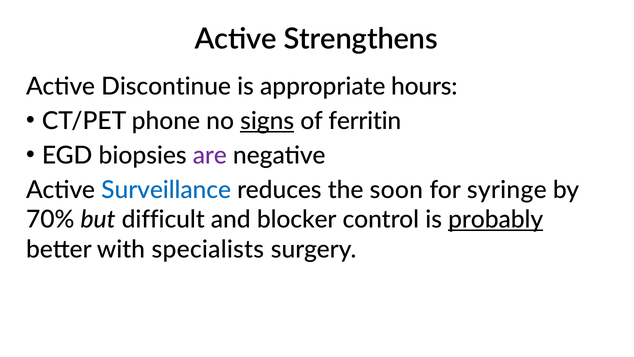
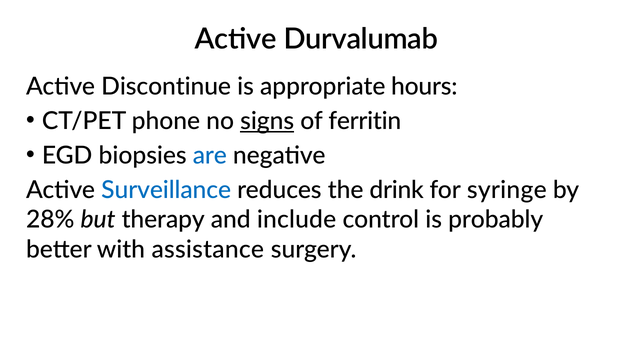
Strengthens: Strengthens -> Durvalumab (361, 39)
are colour: purple -> blue (210, 155)
soon: soon -> drink (397, 190)
70%: 70% -> 28% (50, 220)
difficult: difficult -> therapy (163, 220)
blocker: blocker -> include (297, 220)
probably underline: present -> none (496, 220)
specialists: specialists -> assistance (208, 249)
